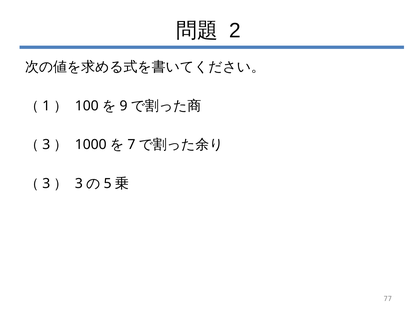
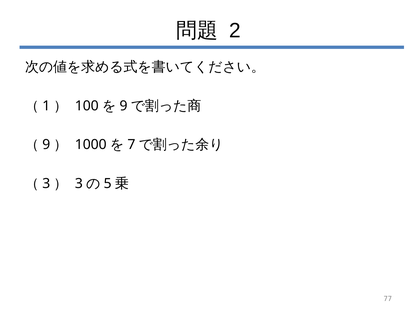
3: 3 -> 9 (46, 145)
